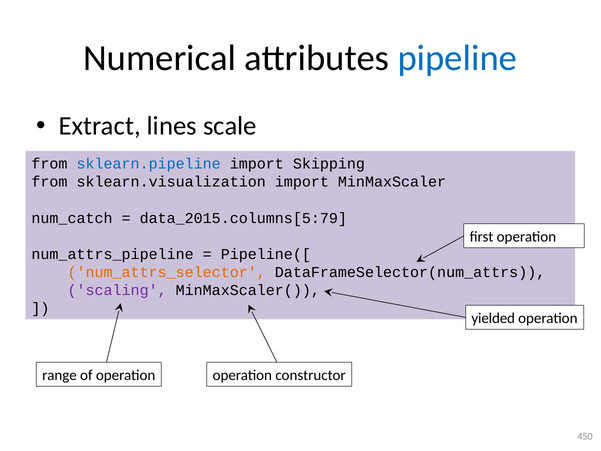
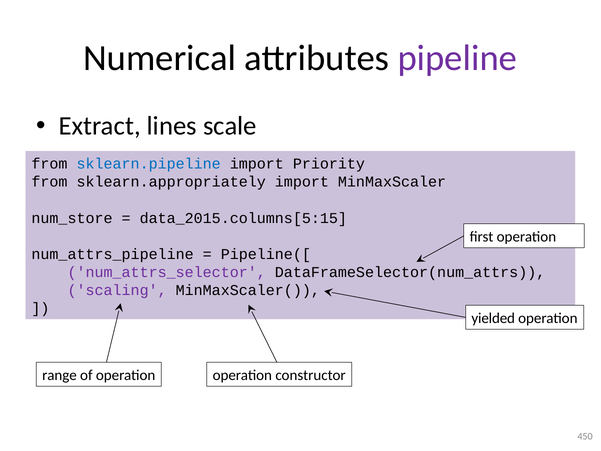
pipeline colour: blue -> purple (457, 58)
Skipping: Skipping -> Priority (329, 164)
sklearn.visualization: sklearn.visualization -> sklearn.appropriately (171, 182)
num_catch: num_catch -> num_store (72, 218)
data_2015.columns[5:79: data_2015.columns[5:79 -> data_2015.columns[5:15 (243, 218)
num_attrs_selector colour: orange -> purple (167, 272)
